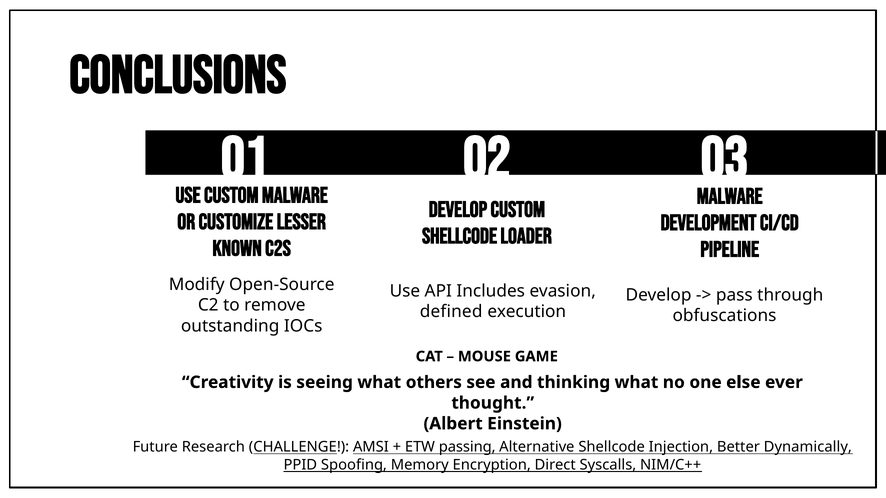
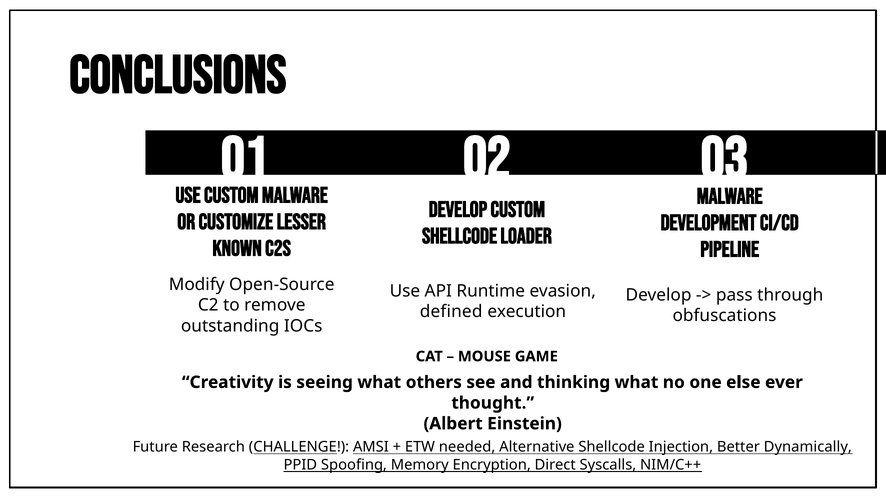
Includes: Includes -> Runtime (491, 291)
passing: passing -> needed (467, 447)
